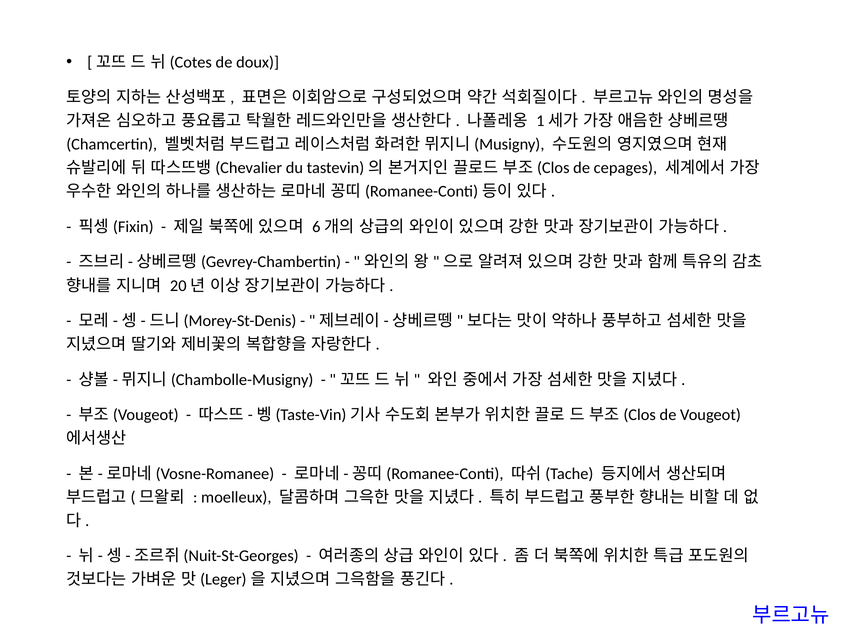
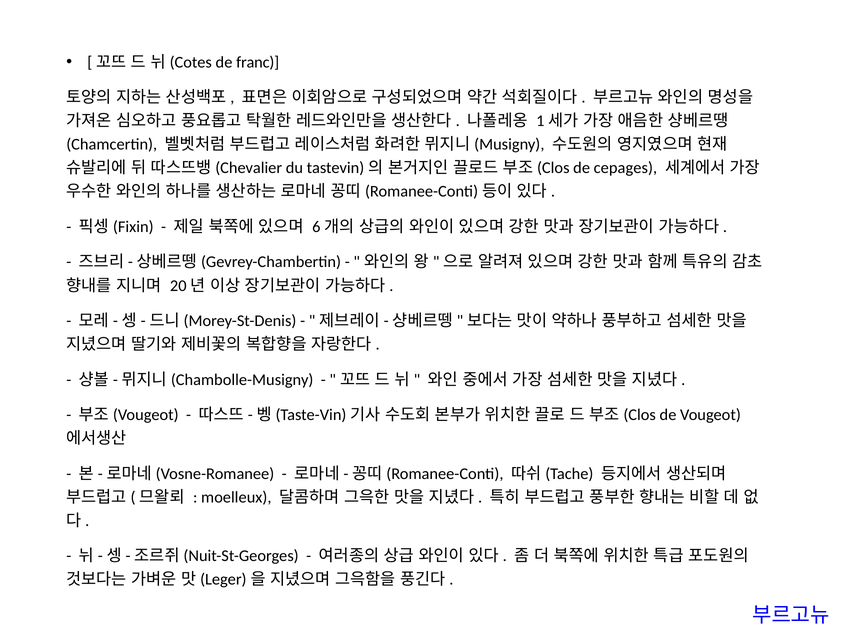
doux: doux -> franc (258, 62)
